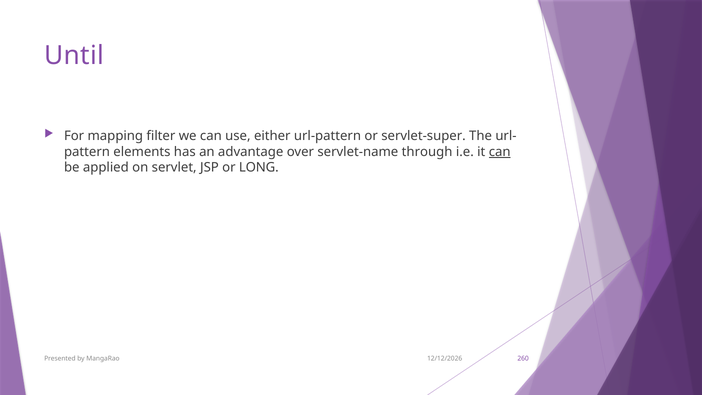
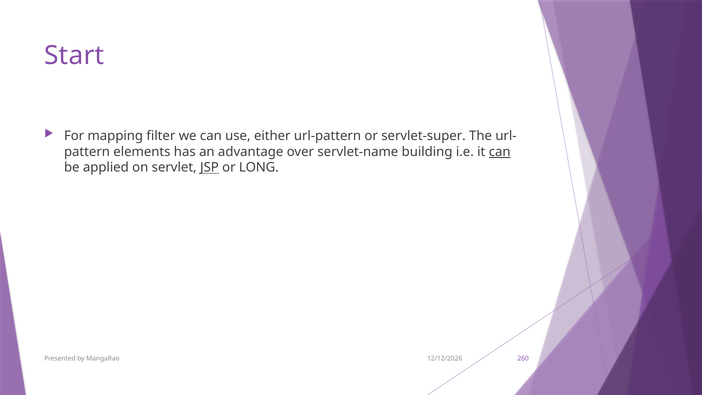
Until: Until -> Start (74, 55)
through: through -> building (427, 152)
JSP underline: none -> present (209, 167)
